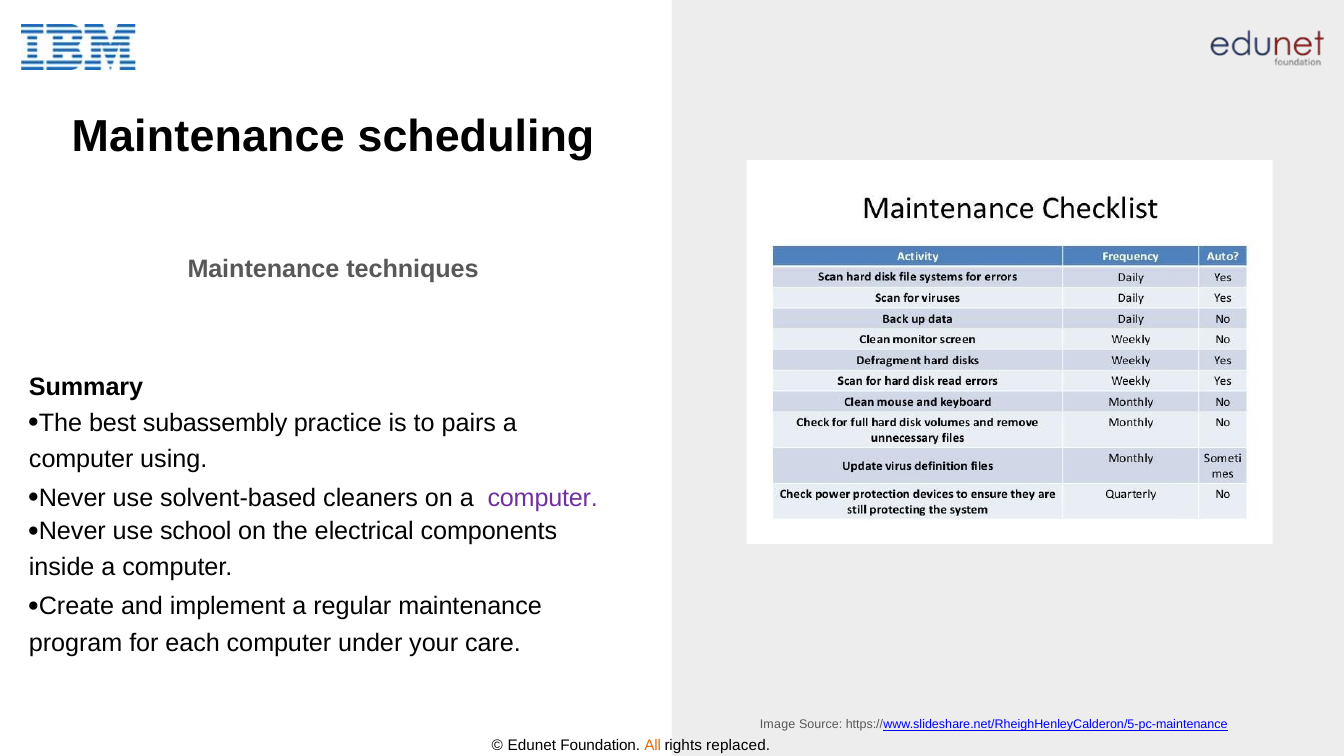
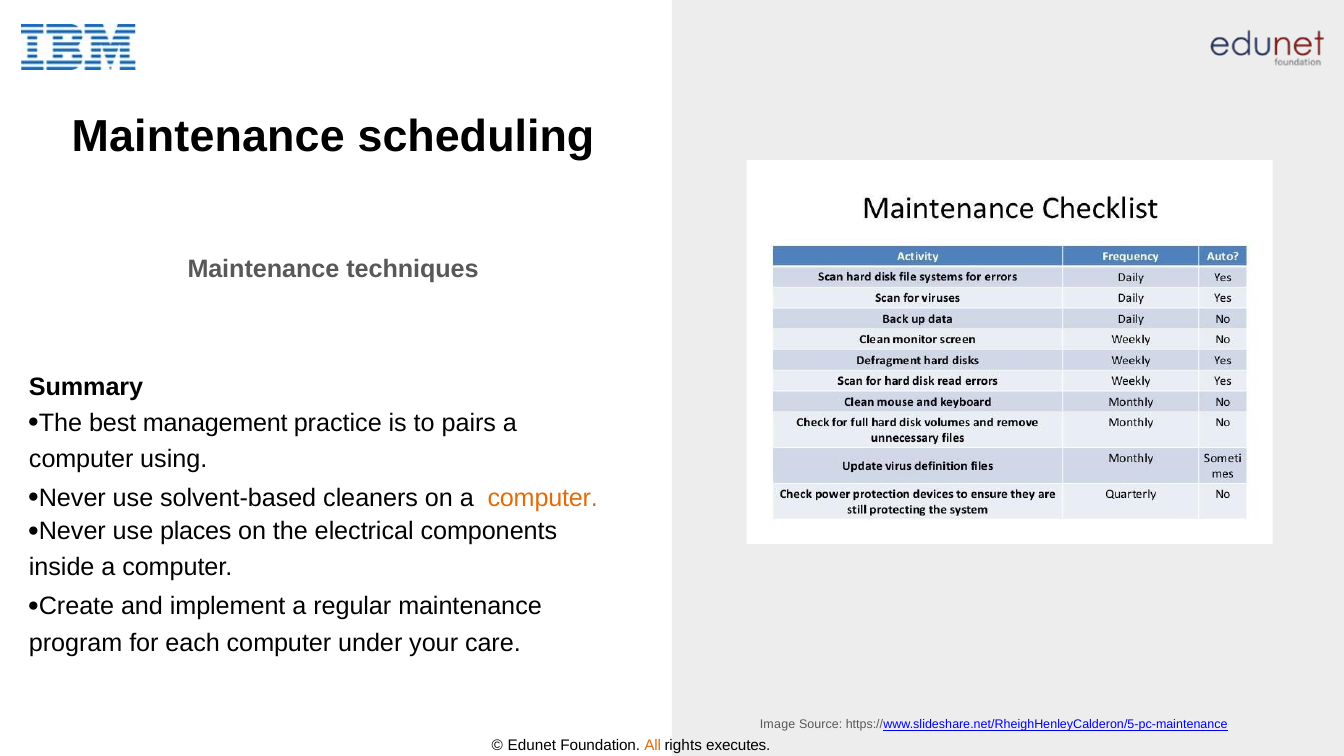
subassembly: subassembly -> management (215, 423)
computer colour: purple -> orange (543, 498)
school: school -> places (196, 532)
replaced: replaced -> executes (738, 746)
